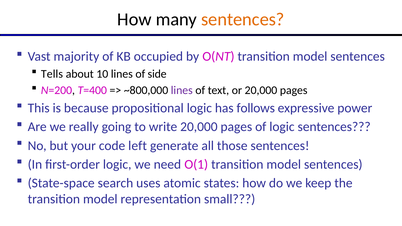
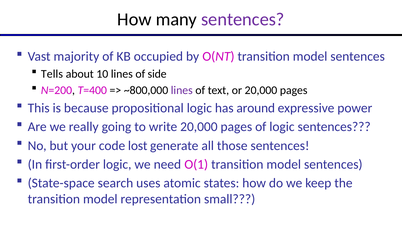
sentences colour: orange -> purple (243, 19)
follows: follows -> around (256, 108)
left: left -> lost (138, 146)
